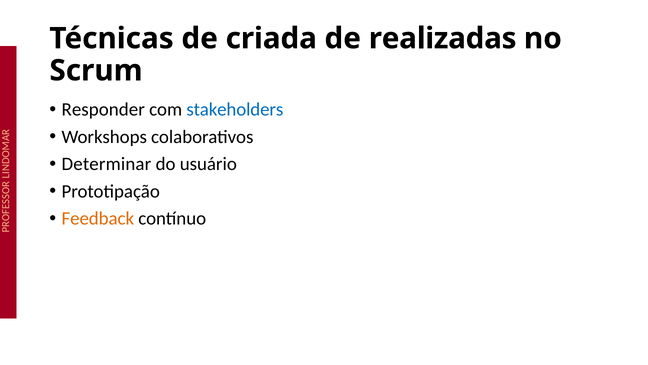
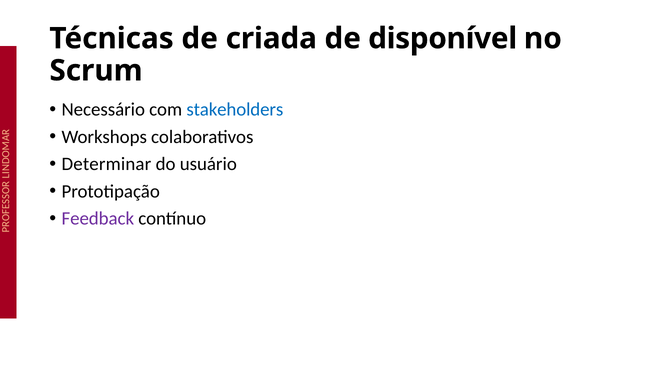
realizadas: realizadas -> disponível (443, 38)
Responder: Responder -> Necessário (103, 110)
Feedback colour: orange -> purple (98, 218)
